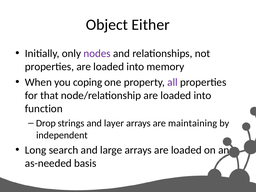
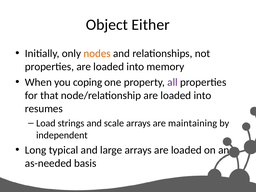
nodes colour: purple -> orange (97, 53)
function: function -> resumes (44, 109)
Drop: Drop -> Load (46, 123)
layer: layer -> scale (114, 123)
search: search -> typical (64, 150)
